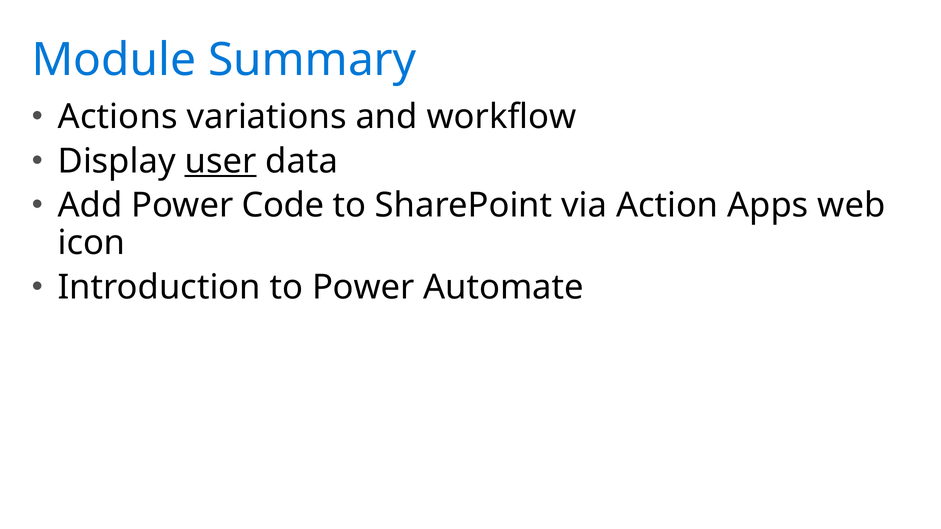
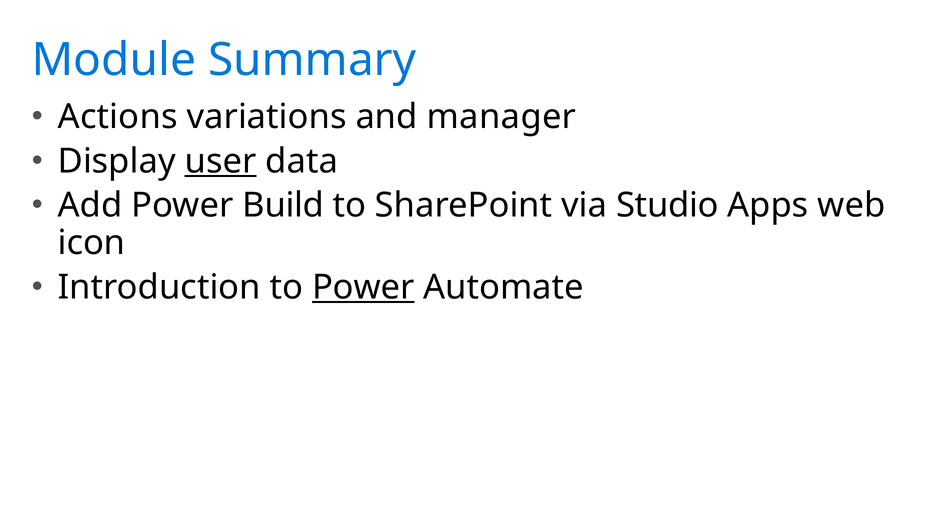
workflow: workflow -> manager (501, 117)
Code: Code -> Build (283, 206)
Action: Action -> Studio (667, 206)
Power underline: none -> present (363, 287)
